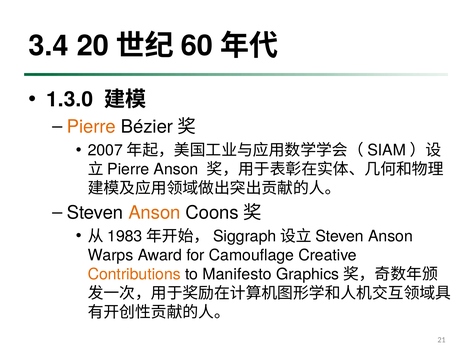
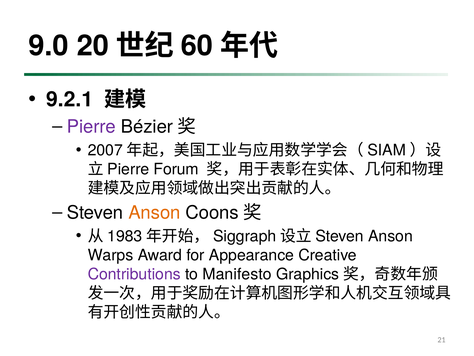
3.4: 3.4 -> 9.0 (49, 46)
1.3.0: 1.3.0 -> 9.2.1 (70, 99)
Pierre colour: orange -> purple (91, 127)
Anson: Anson -> Forum (176, 169)
Camouflage: Camouflage -> Appearance (252, 255)
Contributions colour: orange -> purple (134, 274)
